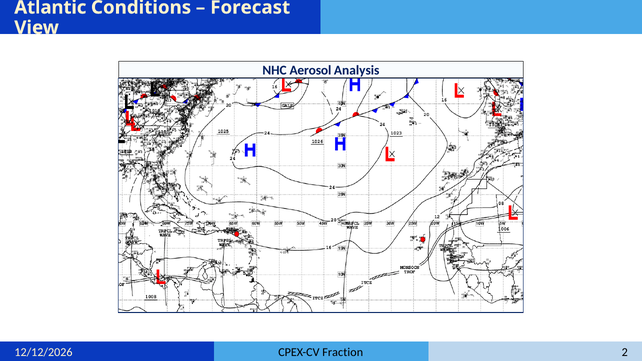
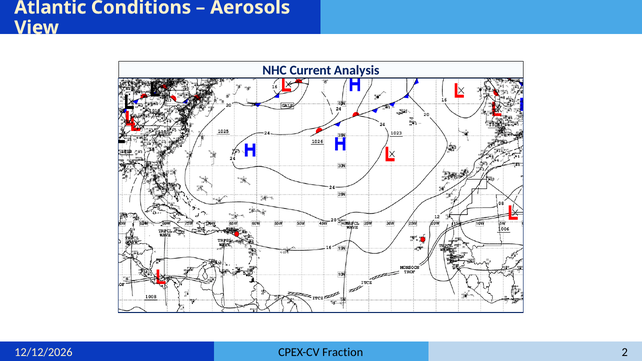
Forecast: Forecast -> Aerosols (250, 7)
Aerosol: Aerosol -> Current (310, 71)
